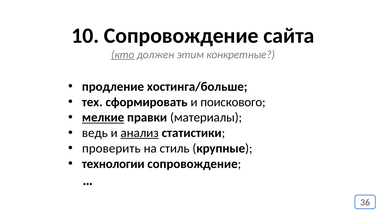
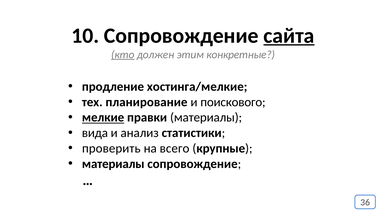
сайта underline: none -> present (289, 36)
хостинга/больше: хостинга/больше -> хостинга/мелкие (197, 87)
сформировать: сформировать -> планирование (146, 102)
ведь: ведь -> вида (95, 133)
анализ underline: present -> none (140, 133)
стиль: стиль -> всего (174, 148)
технологии: технологии -> материалы (113, 164)
